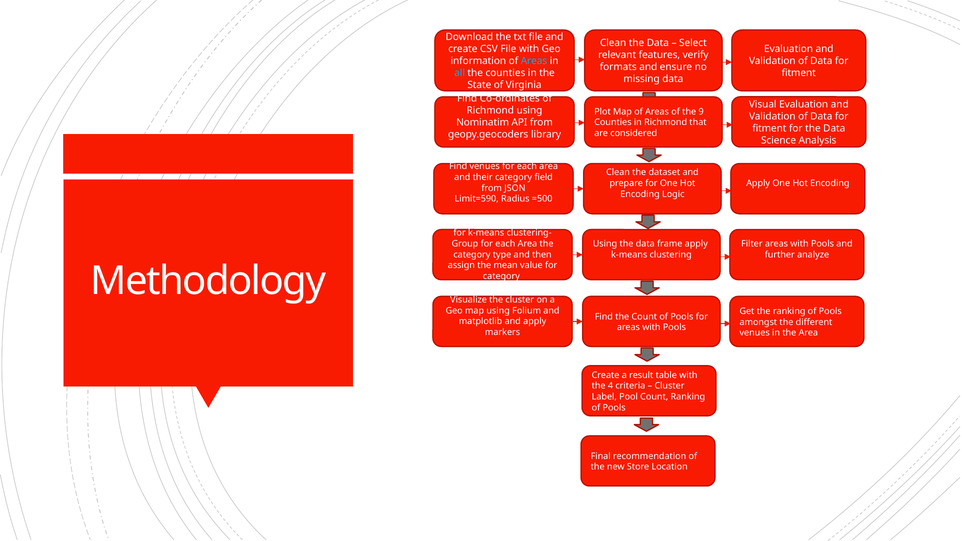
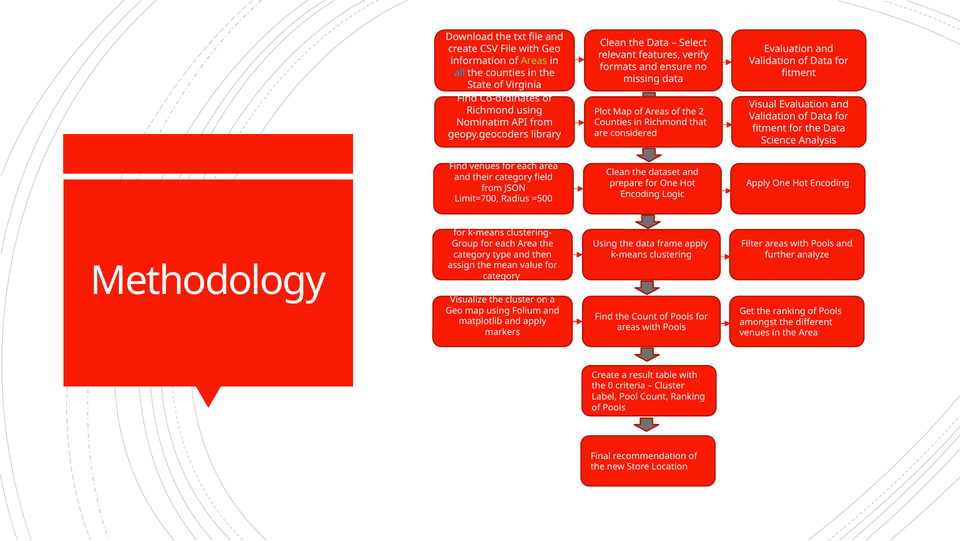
Areas colour: light blue -> light green (534, 61)
9: 9 -> 2 (701, 112)
Limit=590: Limit=590 -> Limit=700 (477, 199)
4: 4 -> 0 (611, 386)
